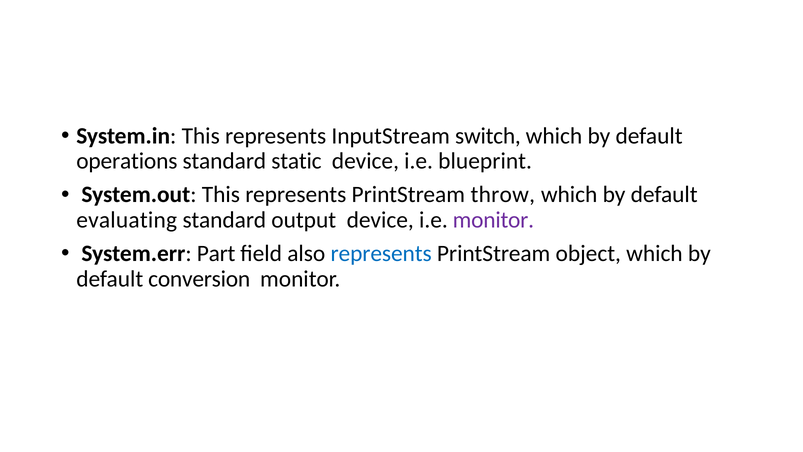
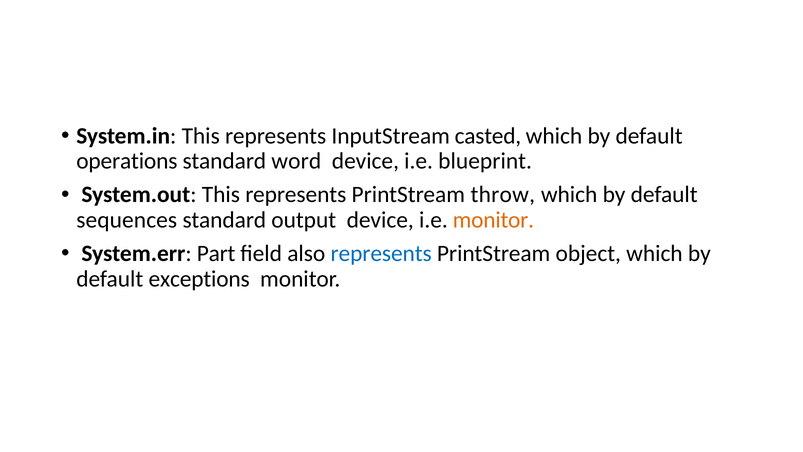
switch: switch -> casted (488, 136)
static: static -> word (296, 161)
evaluating: evaluating -> sequences (127, 220)
monitor colour: purple -> orange (493, 220)
conversion: conversion -> exceptions (199, 279)
